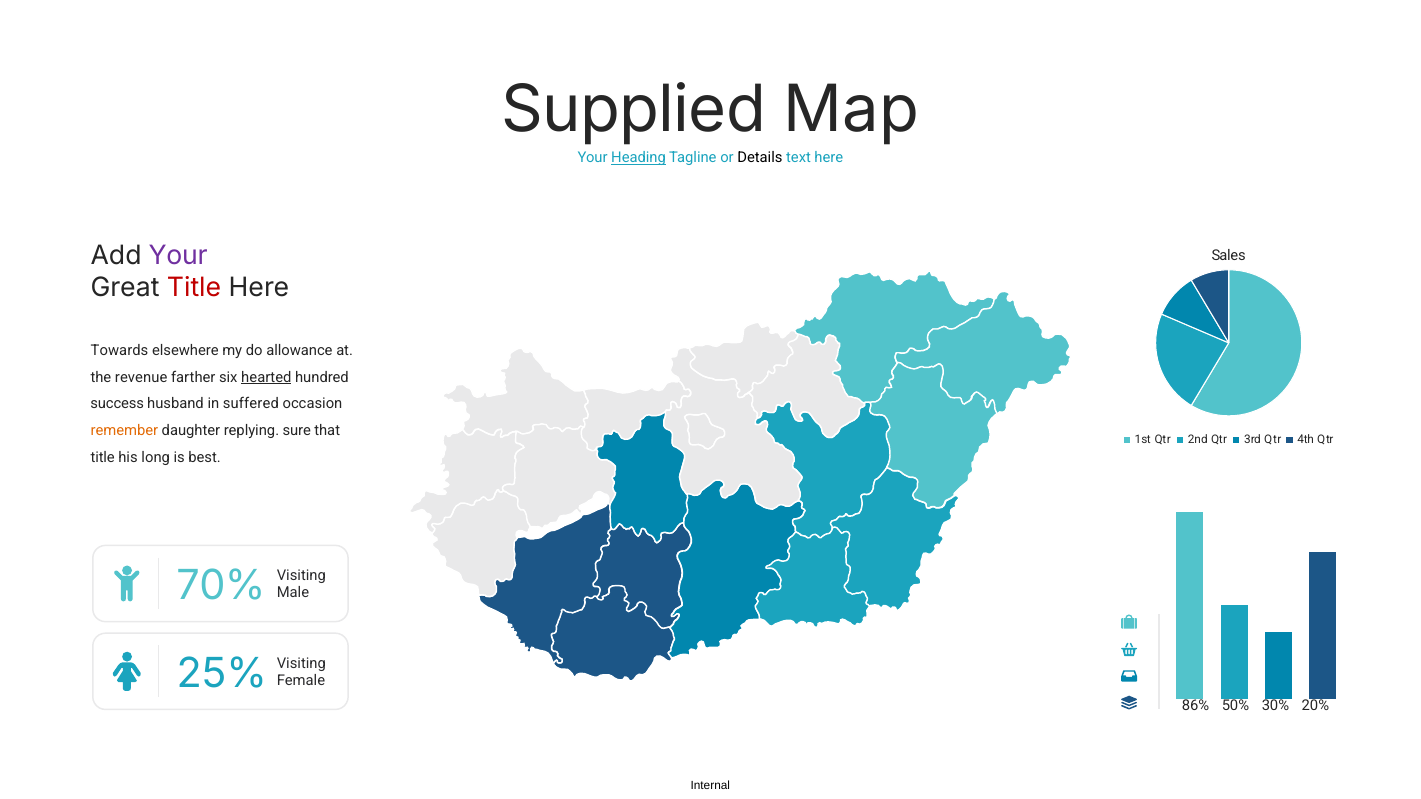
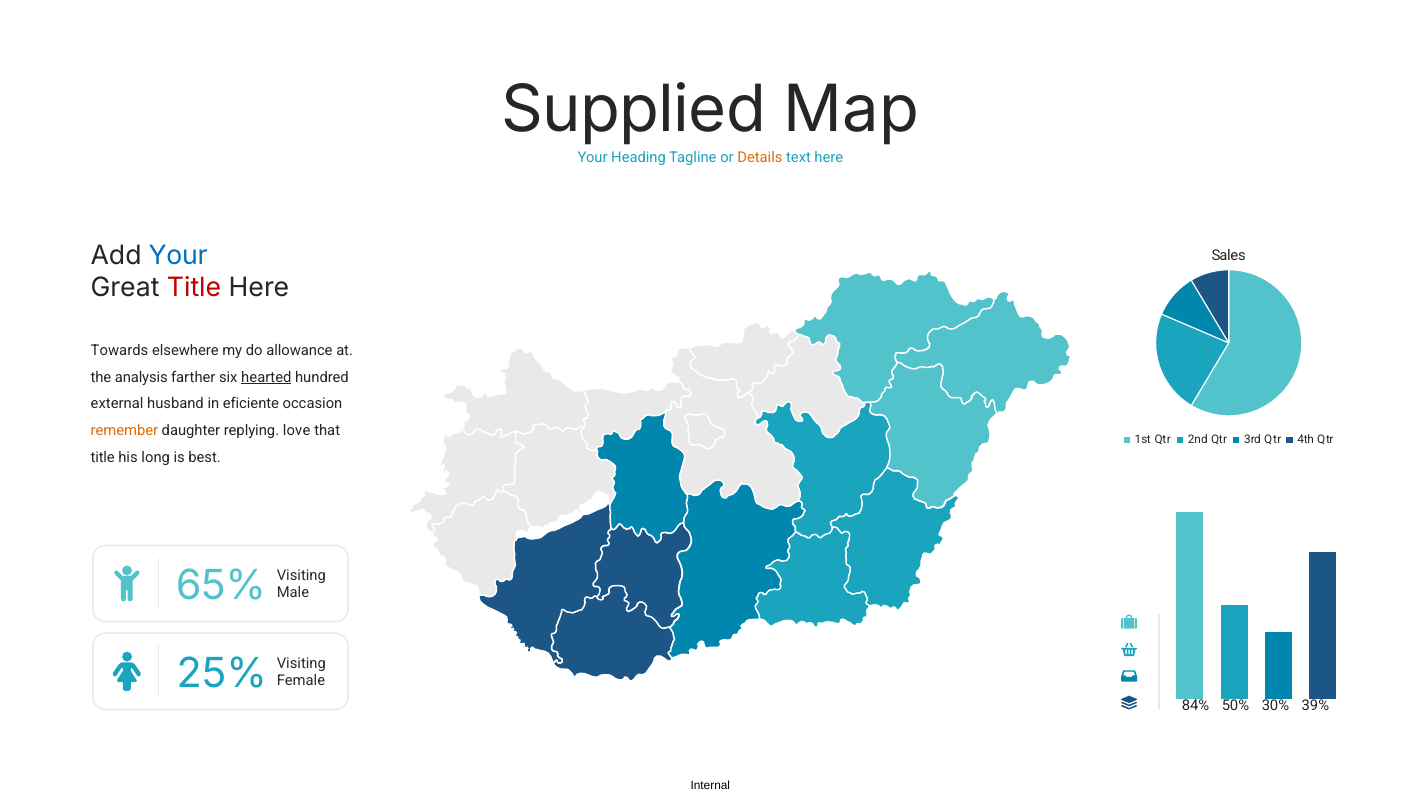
Heading underline: present -> none (639, 158)
Details colour: black -> orange (760, 158)
Your colour: purple -> blue (178, 256)
revenue: revenue -> analysis (141, 377)
success: success -> external (117, 404)
suffered: suffered -> eficiente (251, 404)
sure: sure -> love (297, 431)
70%: 70% -> 65% (221, 586)
86%: 86% -> 84% (1196, 706)
20%: 20% -> 39% (1315, 706)
